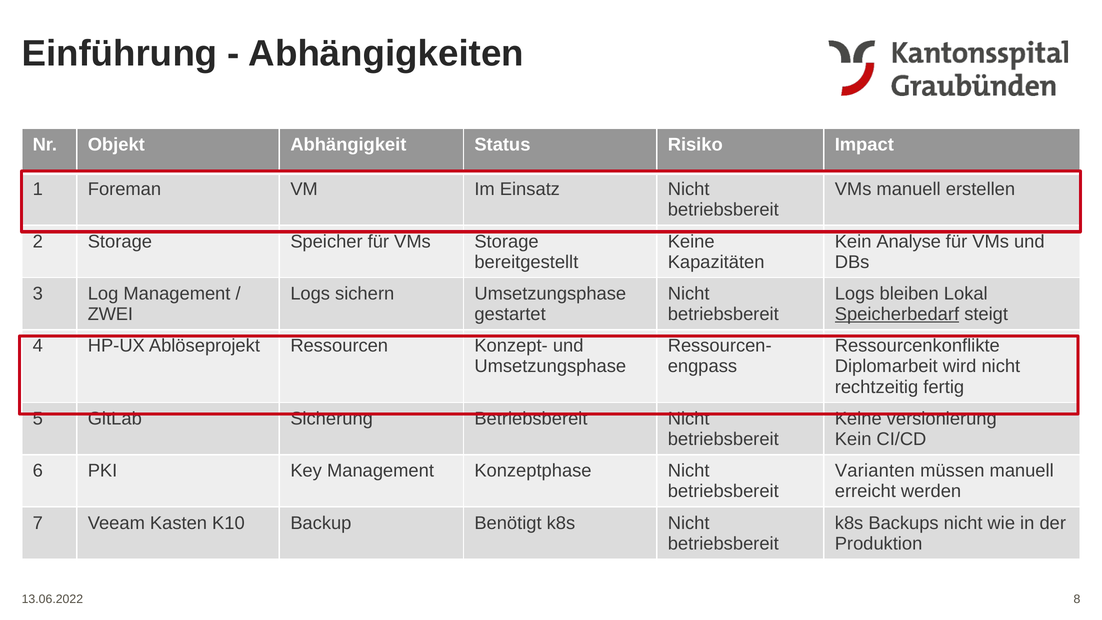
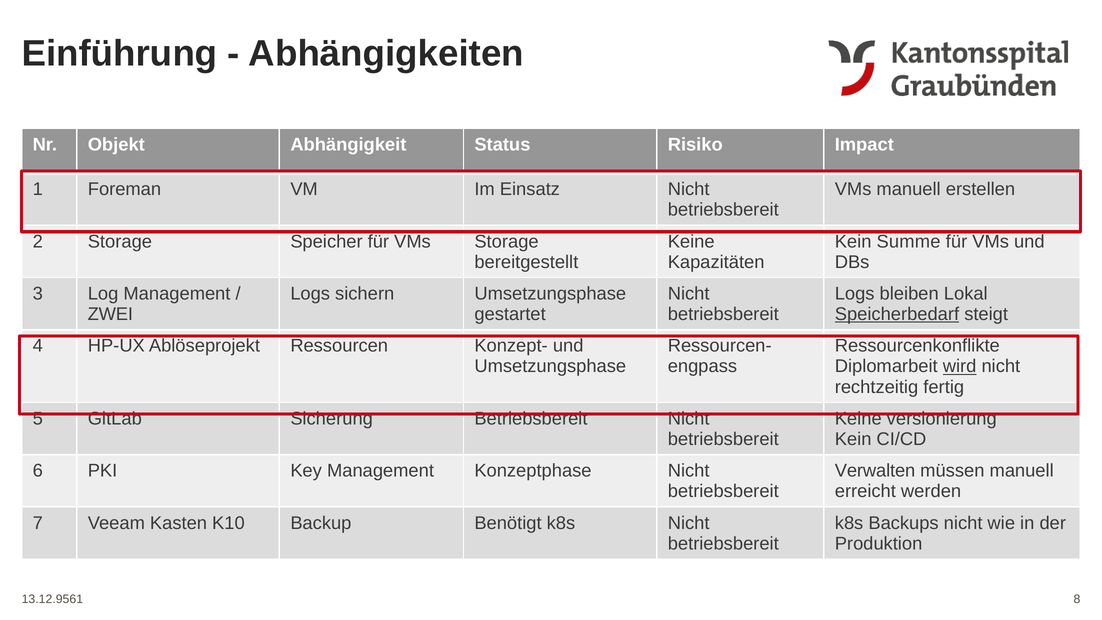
Analyse: Analyse -> Summe (909, 241)
wird underline: none -> present (960, 366)
Varianten: Varianten -> Verwalten (875, 471)
13.06.2022: 13.06.2022 -> 13.12.9561 (52, 599)
